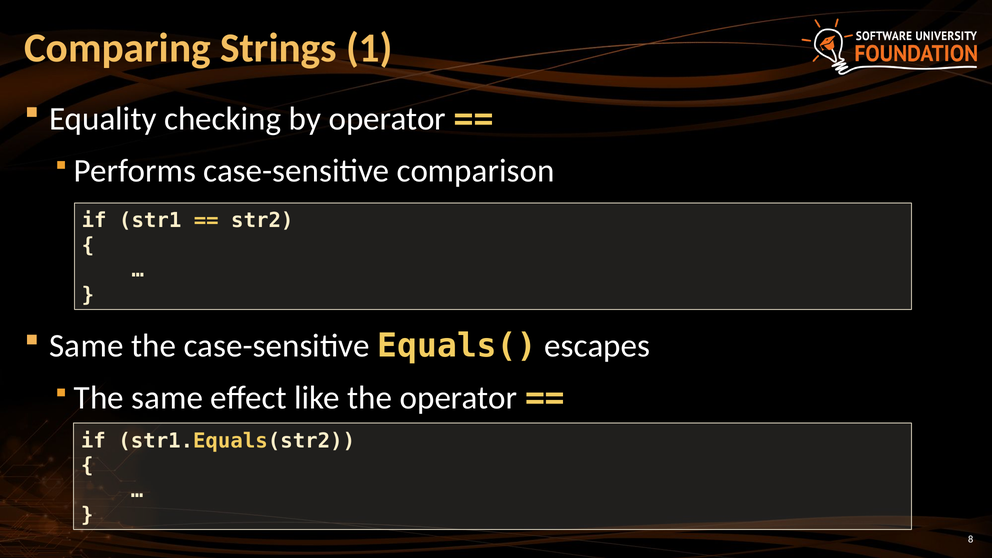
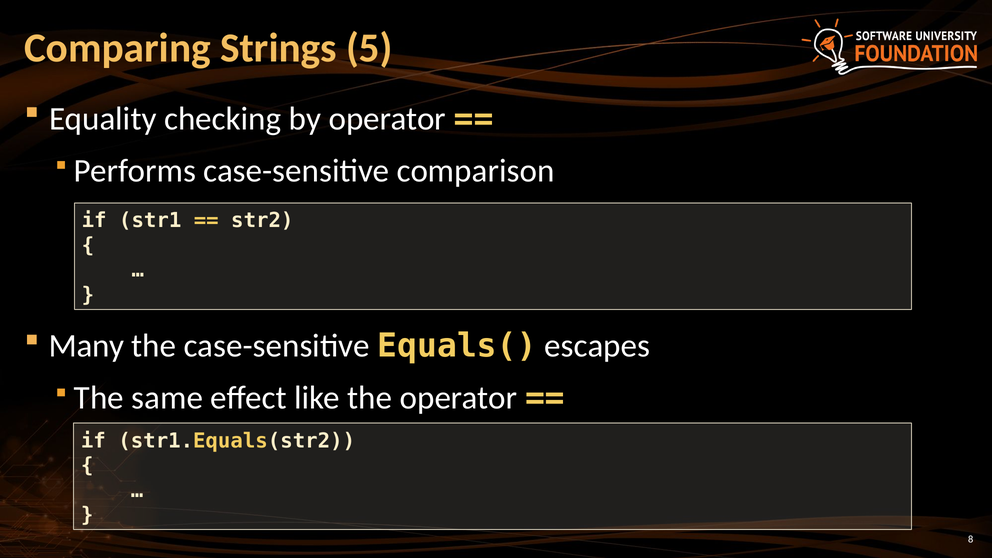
1: 1 -> 5 (369, 48)
Same: Same -> Many (87, 346)
